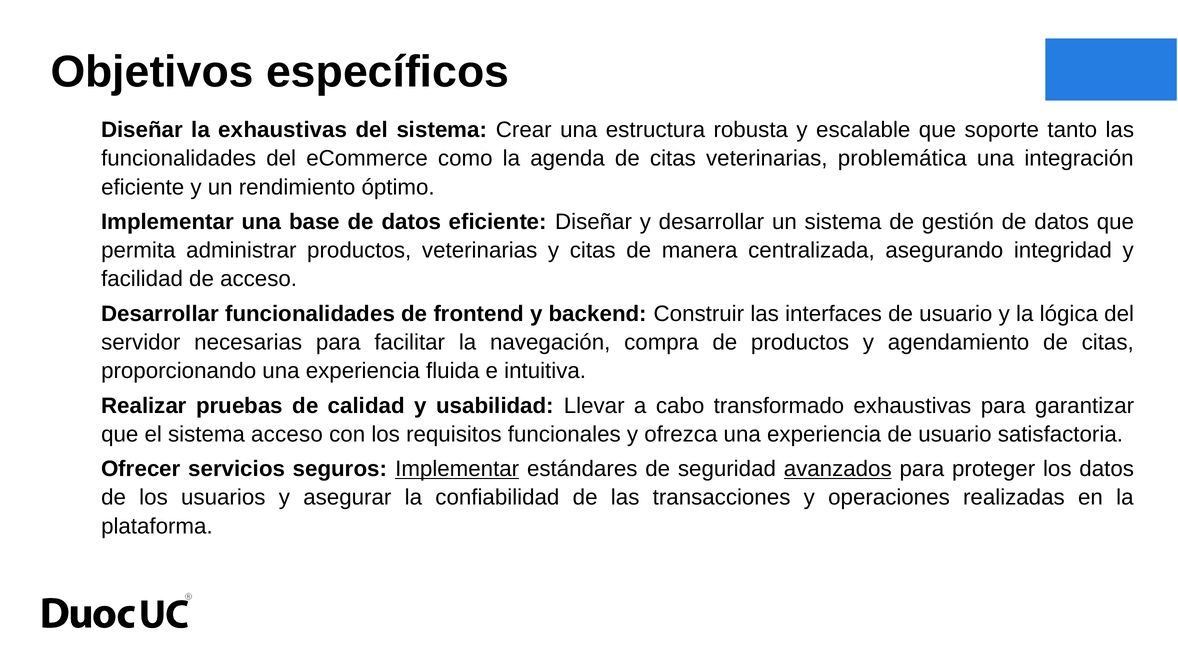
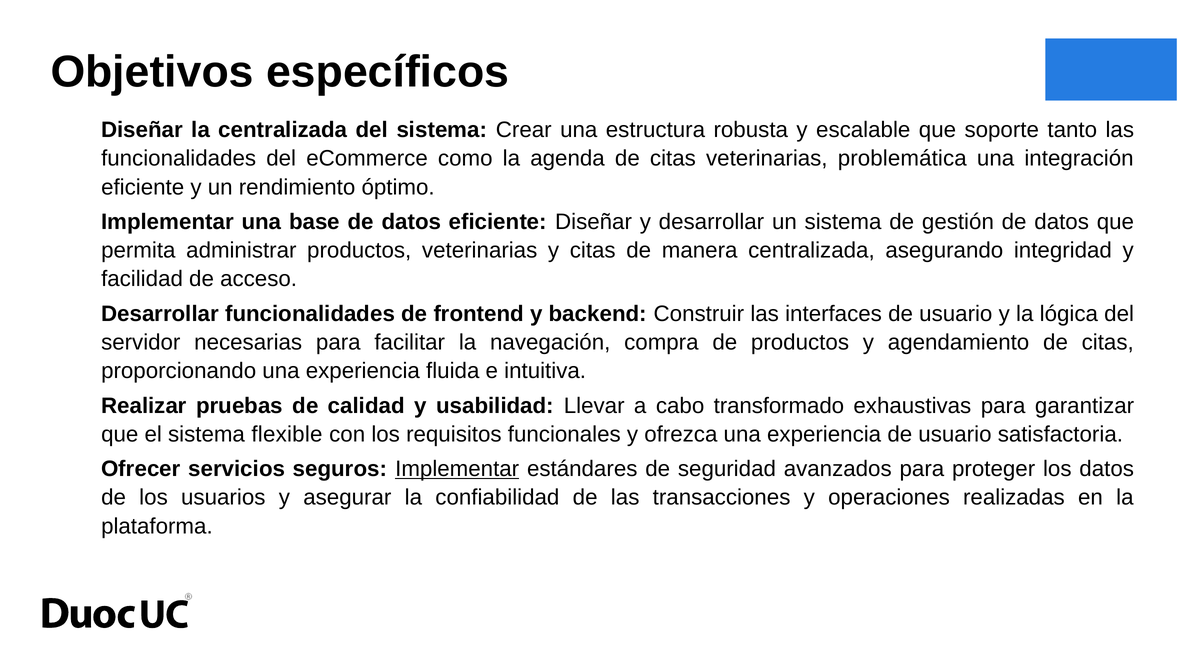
la exhaustivas: exhaustivas -> centralizada (283, 130)
sistema acceso: acceso -> flexible (287, 434)
avanzados underline: present -> none (838, 469)
